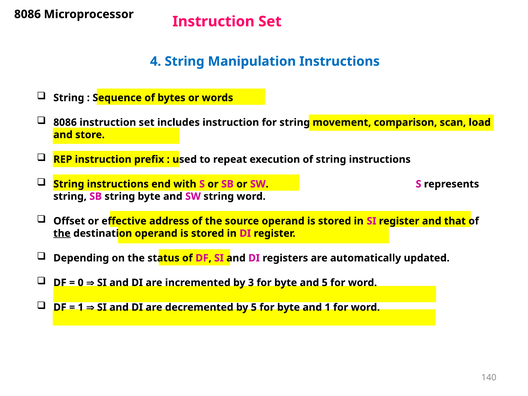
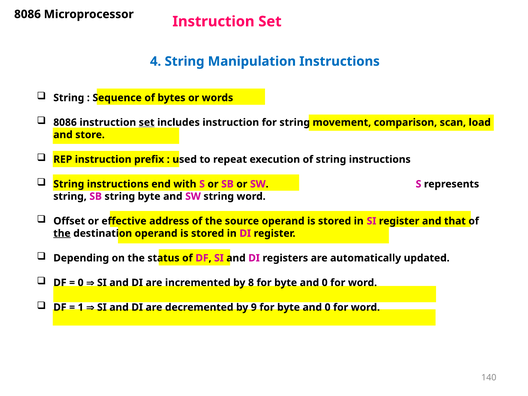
set underline: none -> present (147, 122)
3: 3 -> 8 (251, 283)
5: 5 -> 0 (325, 283)
by 5: 5 -> 9 (254, 307)
1: 1 -> 0 (328, 307)
